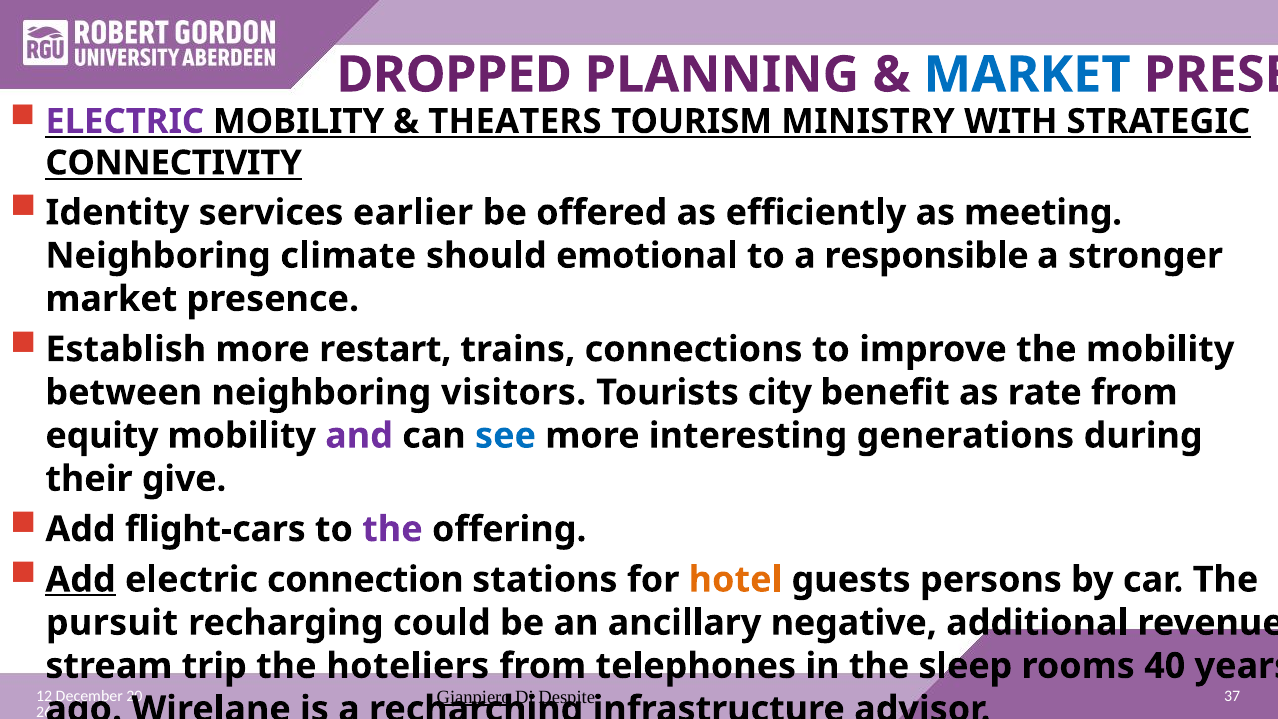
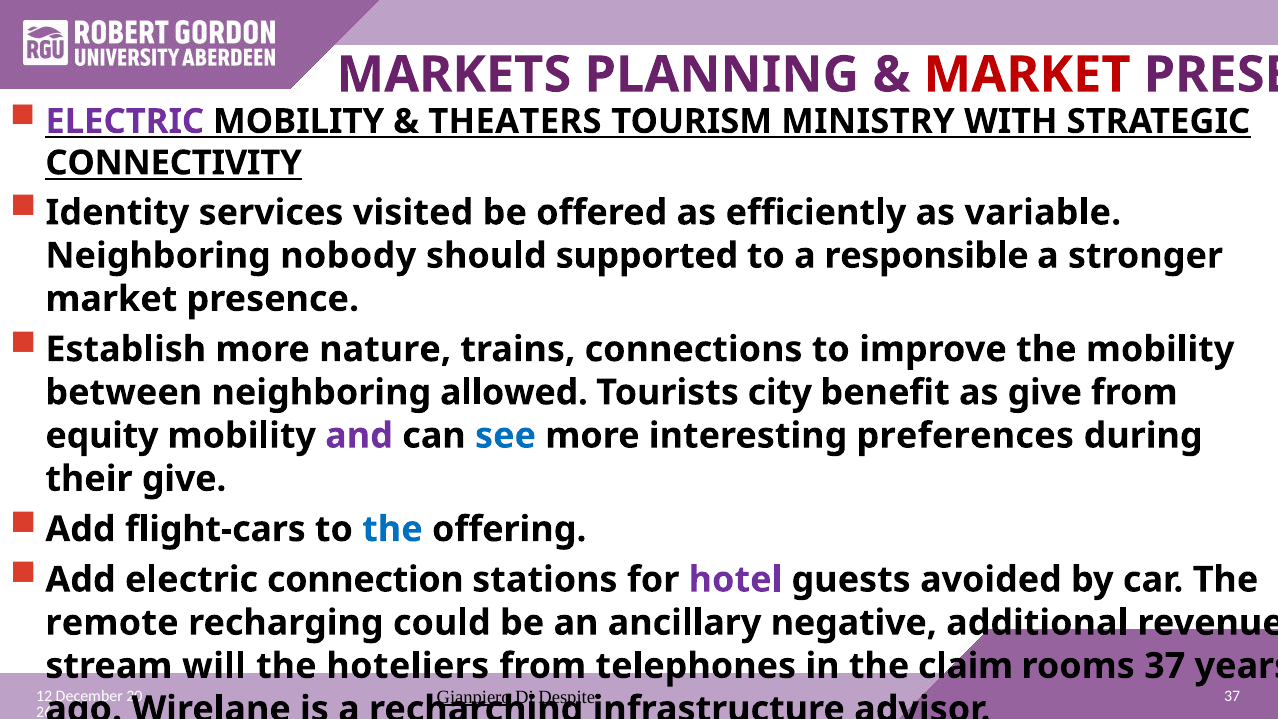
DROPPED: DROPPED -> MARKETS (454, 75)
MARKET colour: blue -> red (1027, 75)
earlier: earlier -> visited (413, 213)
meeting: meeting -> variable (1043, 213)
climate: climate -> nobody (348, 256)
emotional: emotional -> supported (647, 256)
restart: restart -> nature (385, 349)
visitors: visitors -> allowed (514, 392)
as rate: rate -> give (1045, 392)
generations: generations -> preferences (965, 436)
the colour: purple -> blue (392, 529)
Add underline: present -> none (81, 580)
hotel colour: orange -> purple (735, 580)
persons: persons -> avoided (991, 580)
pursuit: pursuit -> remote (112, 623)
trip: trip -> will (214, 666)
sleep: sleep -> claim (966, 666)
rooms 40: 40 -> 37 (1165, 666)
